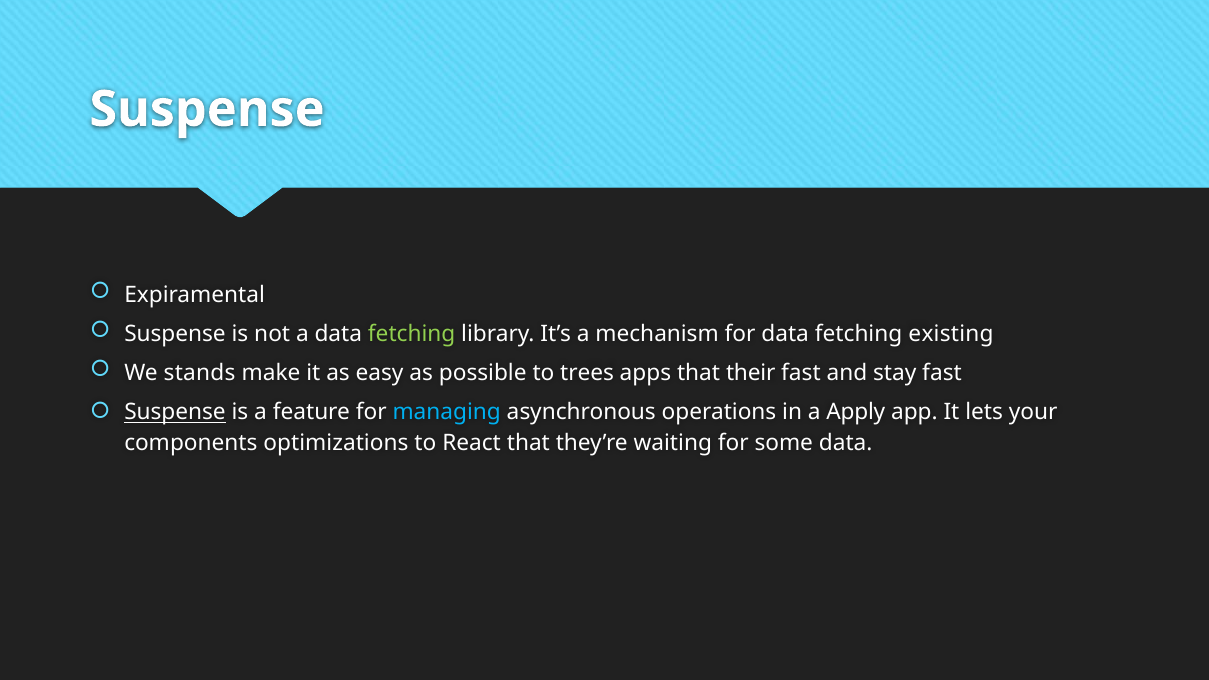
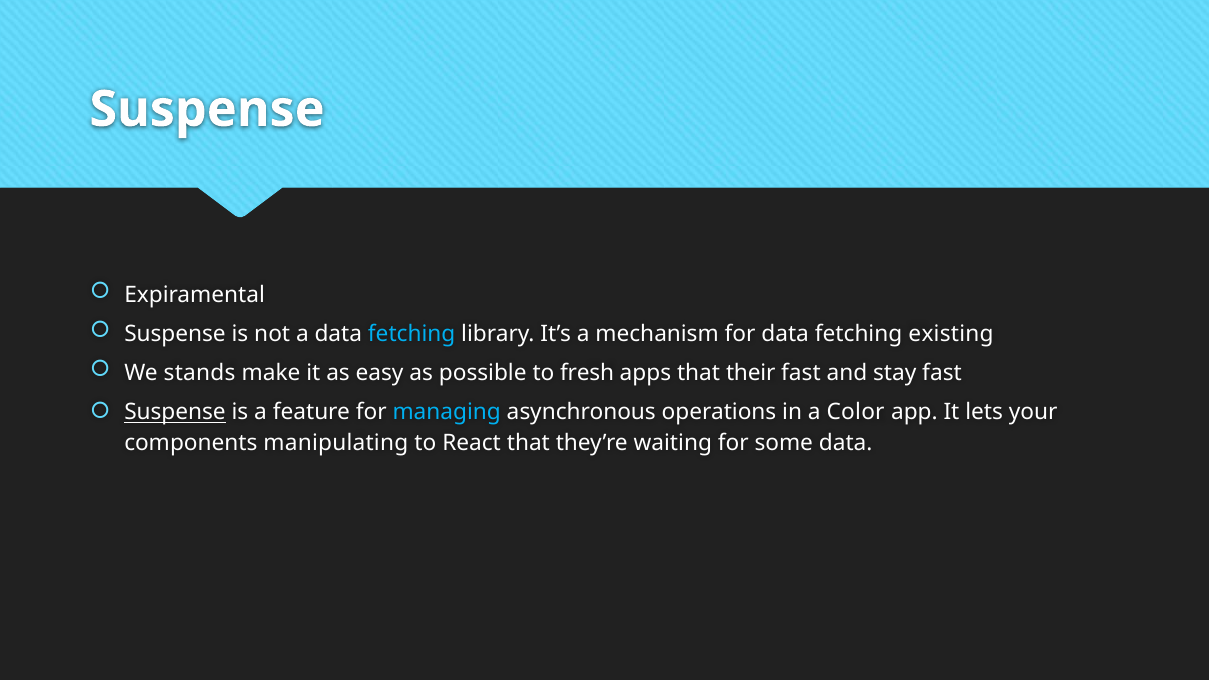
fetching colour: light green -> light blue (412, 334)
trees: trees -> fresh (587, 373)
Apply: Apply -> Color (856, 413)
optimizations: optimizations -> manipulating (336, 443)
